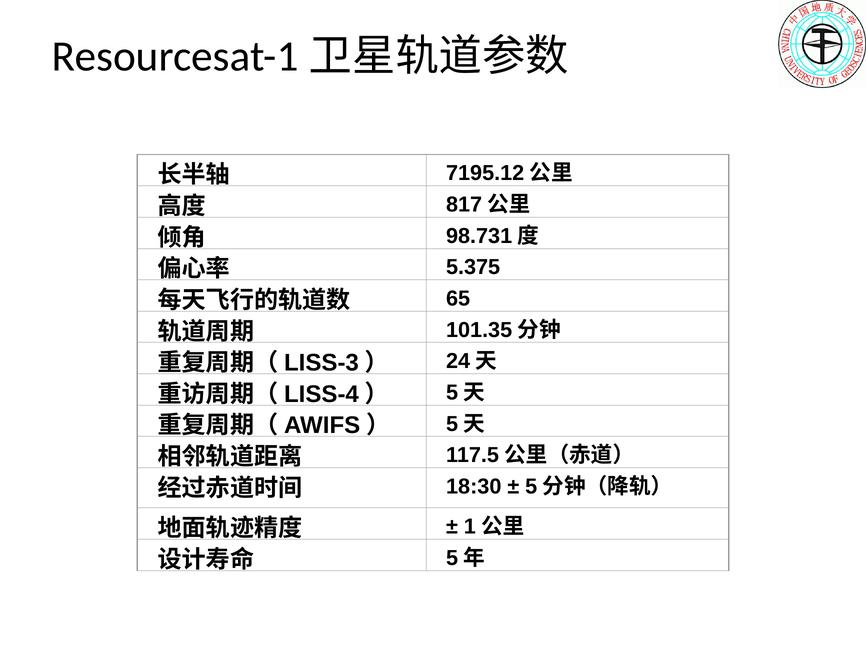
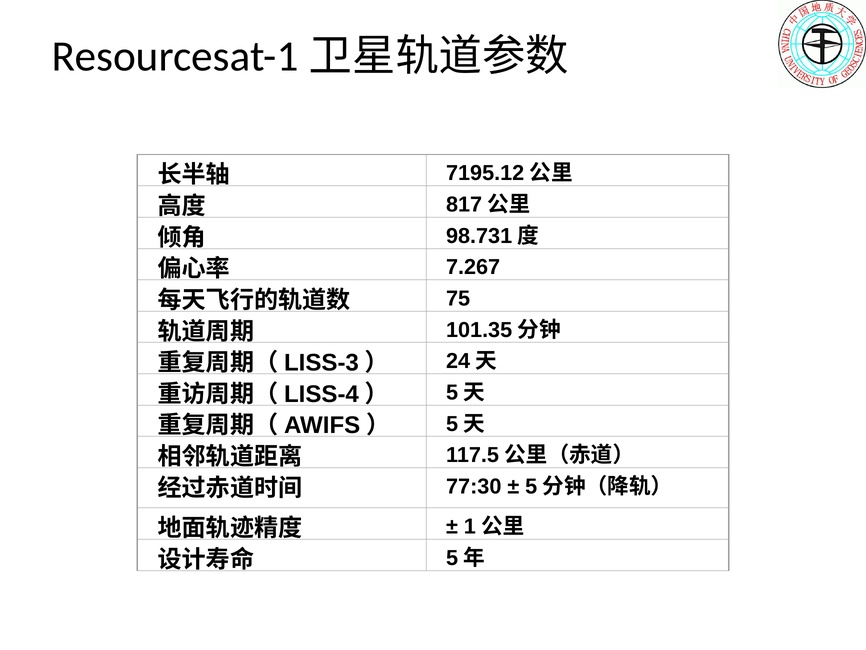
5.375: 5.375 -> 7.267 (473, 267)
65: 65 -> 75 (458, 298)
18:30: 18:30 -> 77:30 (474, 486)
